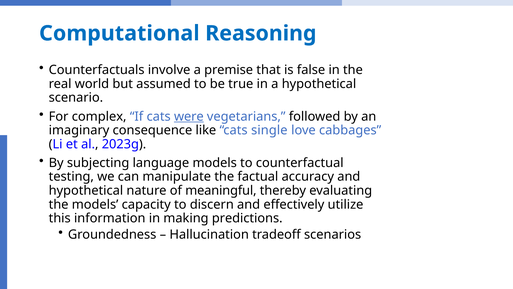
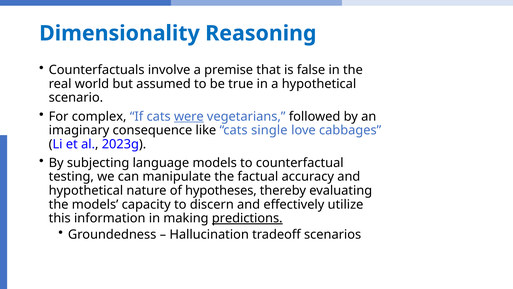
Computational: Computational -> Dimensionality (119, 33)
meaningful: meaningful -> hypotheses (221, 190)
predictions underline: none -> present (247, 218)
